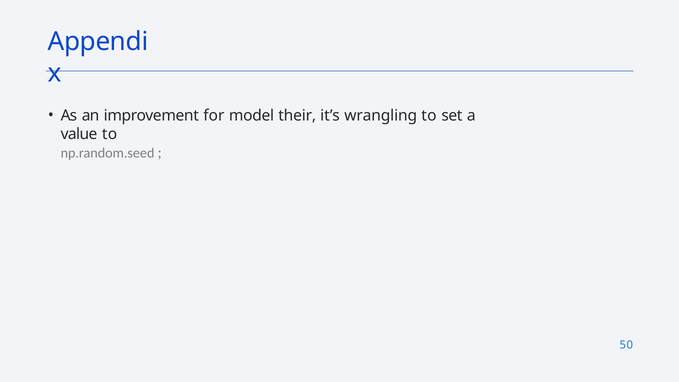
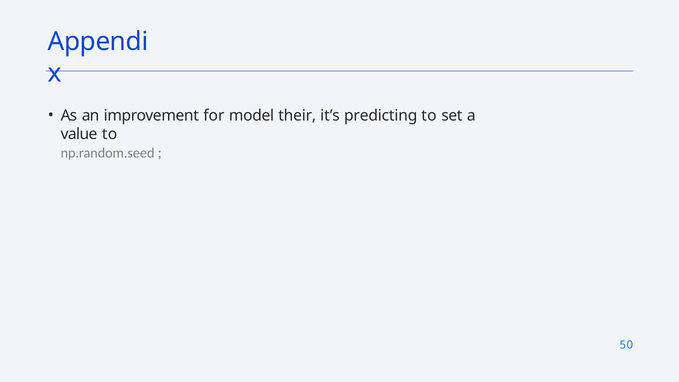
wrangling: wrangling -> predicting (381, 115)
